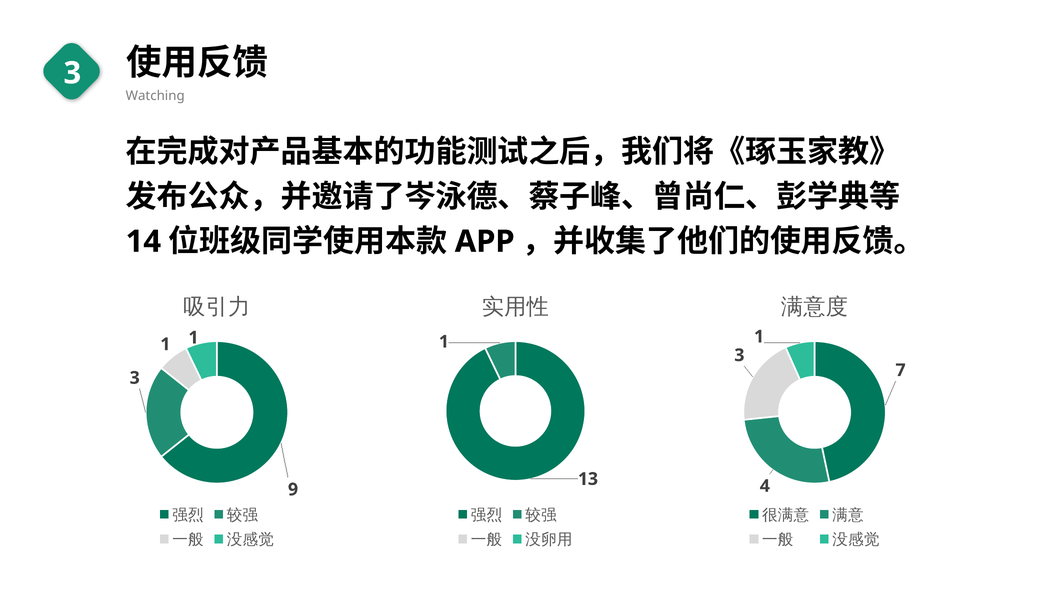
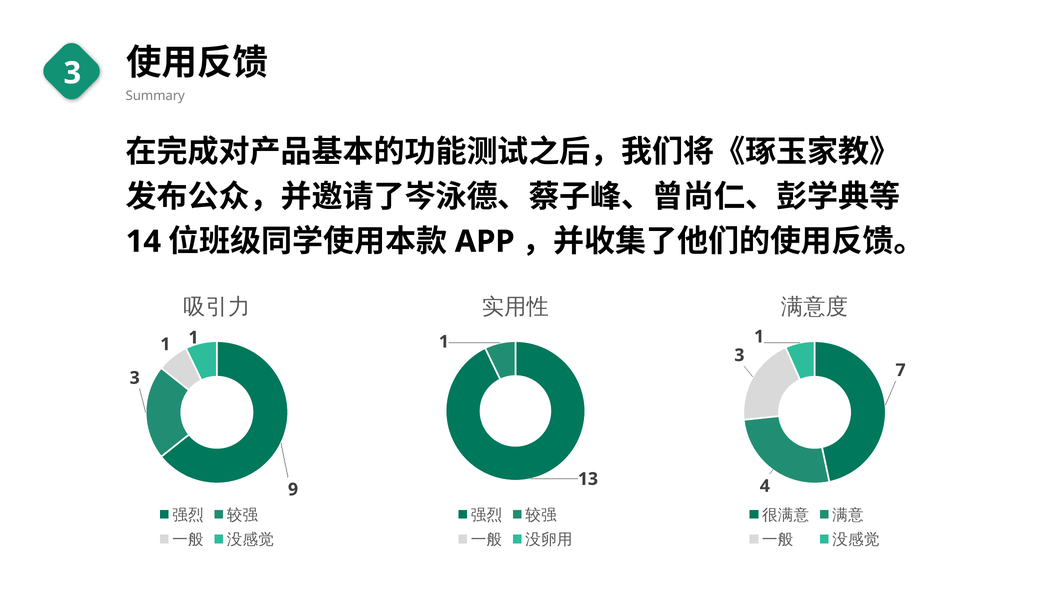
Watching: Watching -> Summary (155, 96)
